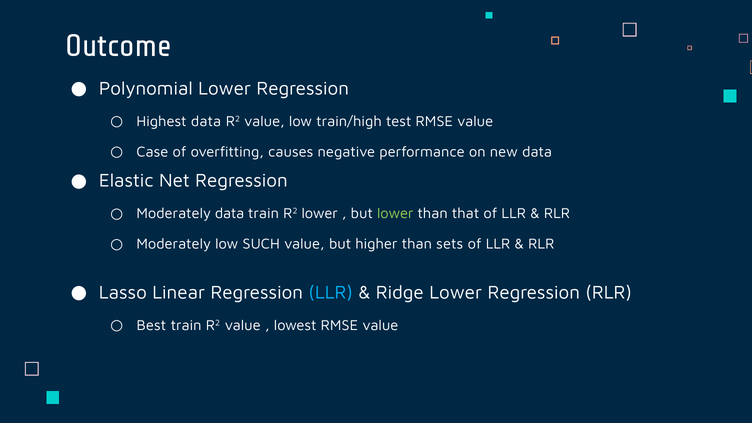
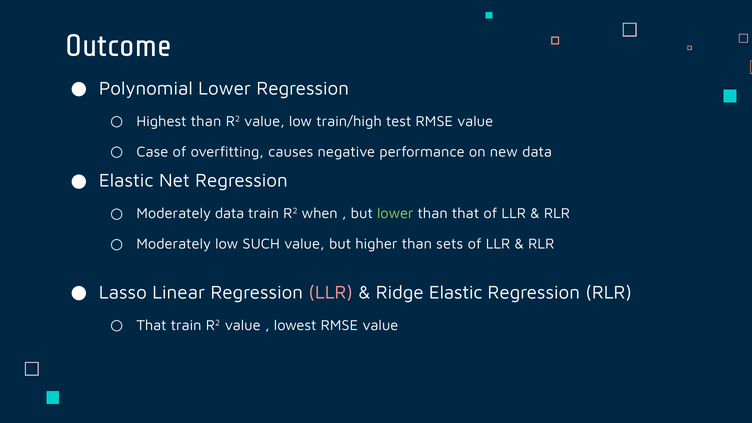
Highest data: data -> than (206, 121)
R2 lower: lower -> when (320, 214)
LLR colour: light blue -> pink (331, 293)
Ridge Lower: Lower -> Elastic (456, 293)
Best: Best -> That (151, 325)
